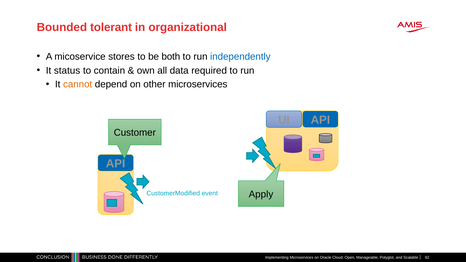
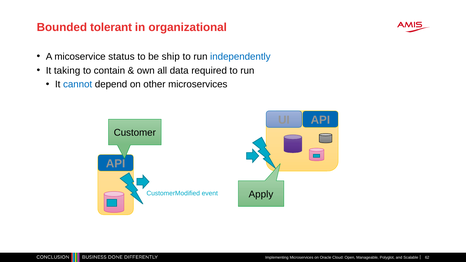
stores: stores -> status (121, 57)
both: both -> ship (171, 57)
status: status -> taking (67, 71)
cannot colour: orange -> blue (78, 84)
